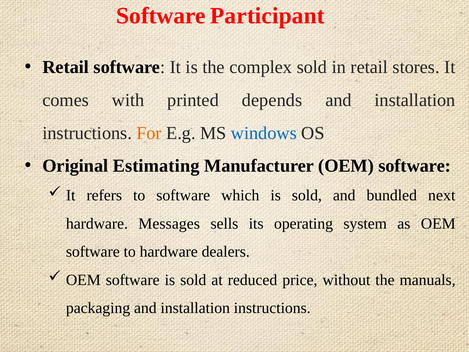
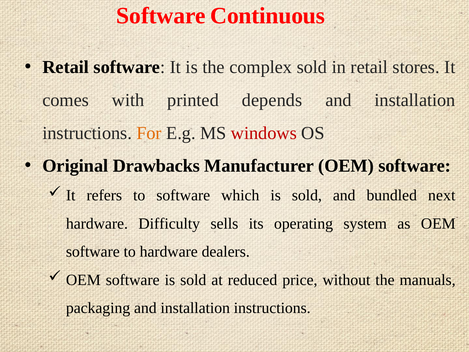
Participant: Participant -> Continuous (268, 16)
windows colour: blue -> red (264, 133)
Estimating: Estimating -> Drawbacks (156, 166)
Messages: Messages -> Difficulty (169, 223)
